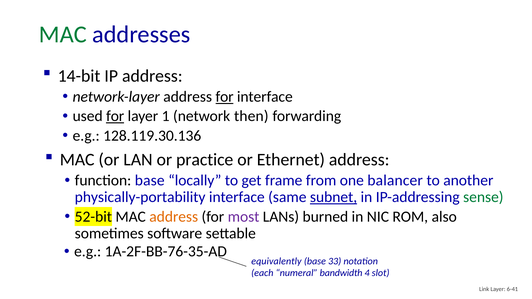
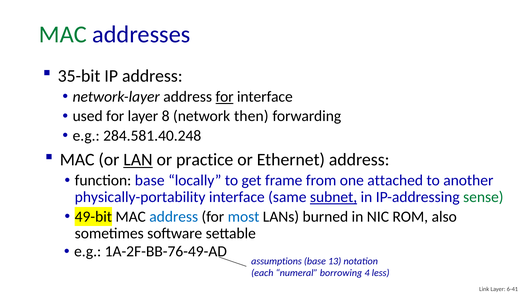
14-bit: 14-bit -> 35-bit (79, 76)
for underline: present -> none (115, 116)
1: 1 -> 8 (166, 116)
128.119.30.136: 128.119.30.136 -> 284.581.40.248 (152, 136)
LAN underline: none -> present (138, 160)
balancer: balancer -> attached (395, 181)
52-bit: 52-bit -> 49-bit (93, 217)
address colour: orange -> blue (174, 217)
most colour: purple -> blue (244, 217)
1A-2F-BB-76-35-AD: 1A-2F-BB-76-35-AD -> 1A-2F-BB-76-49-AD (166, 252)
equivalently: equivalently -> assumptions (276, 261)
33: 33 -> 13 (335, 261)
bandwidth: bandwidth -> borrowing (341, 273)
slot: slot -> less (381, 273)
